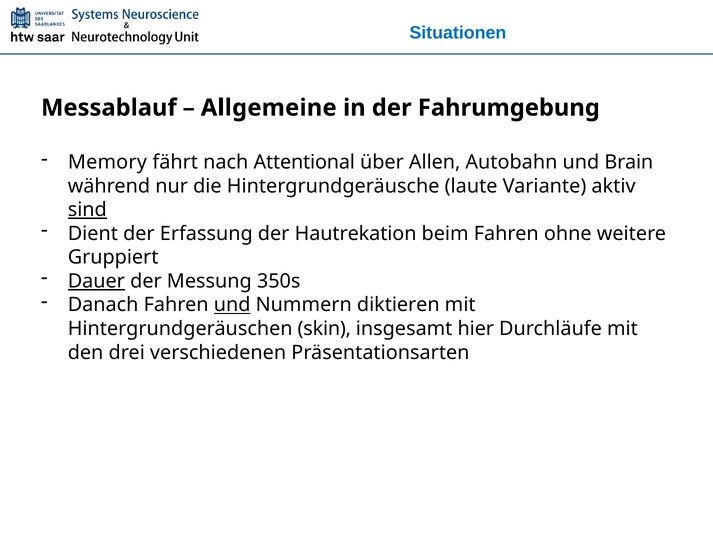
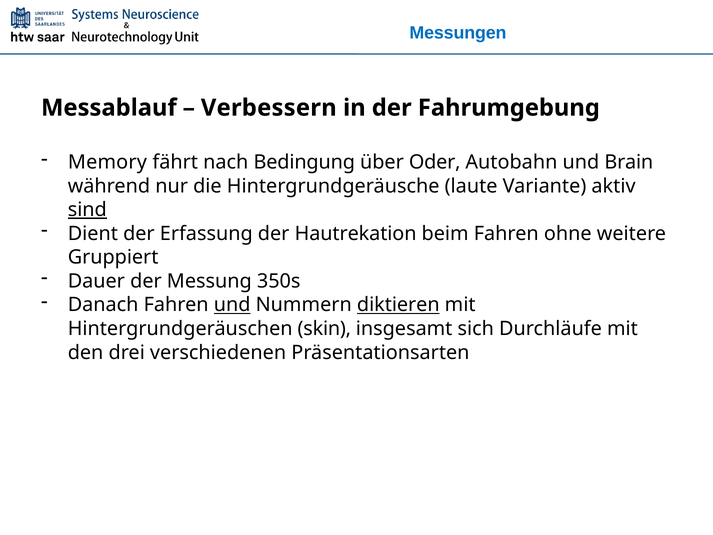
Situationen: Situationen -> Messungen (458, 33)
Allgemeine: Allgemeine -> Verbessern (269, 108)
Attentional: Attentional -> Bedingung (304, 162)
Allen: Allen -> Oder (435, 162)
Dauer underline: present -> none (96, 281)
diktieren underline: none -> present (398, 305)
hier: hier -> sich (476, 329)
